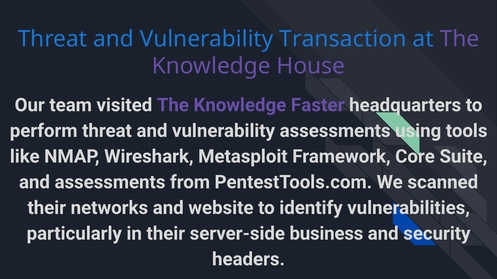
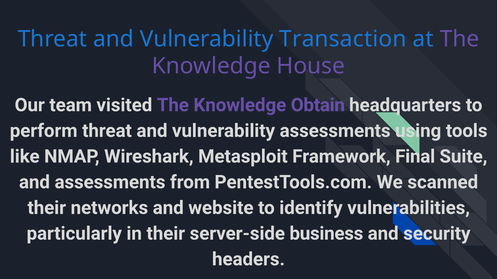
Faster: Faster -> Obtain (318, 105)
Core: Core -> Final (415, 157)
